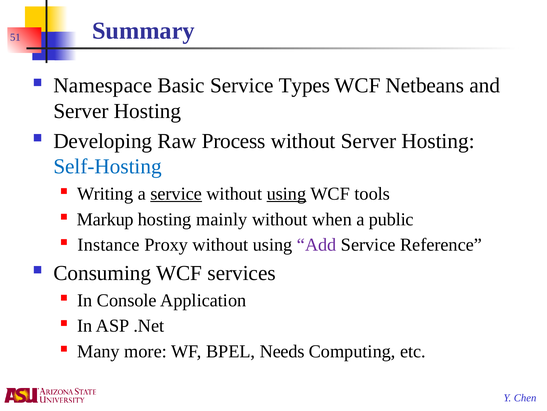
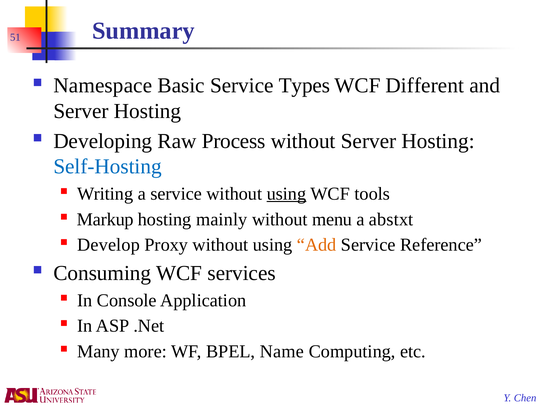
Netbeans: Netbeans -> Different (425, 85)
service underline: present -> none (176, 193)
when: when -> menu (332, 219)
public: public -> abstxt (391, 219)
Instance: Instance -> Develop (109, 244)
Add colour: purple -> orange (317, 244)
Needs: Needs -> Name (282, 351)
